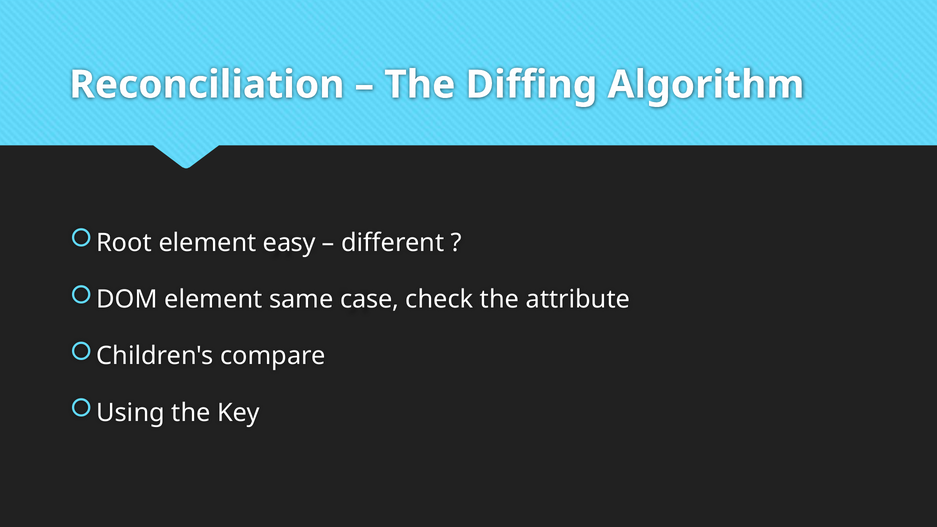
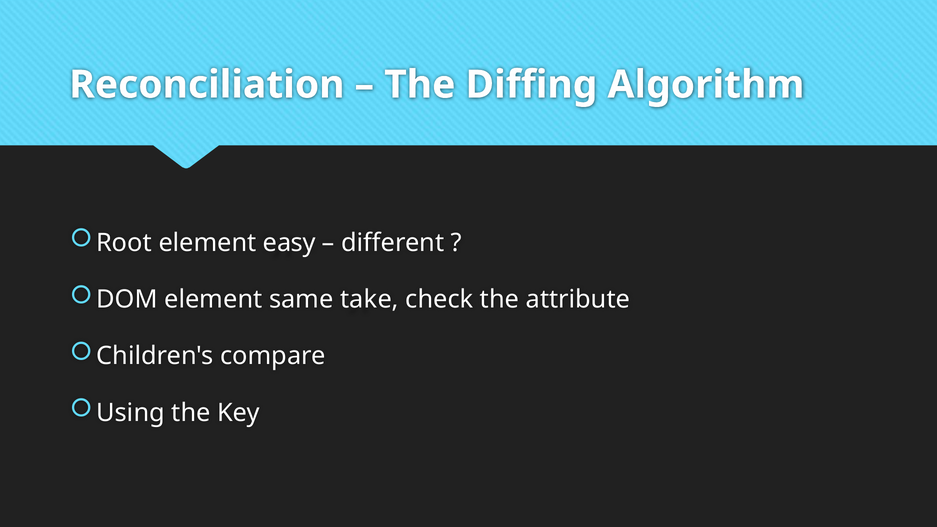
case: case -> take (369, 299)
